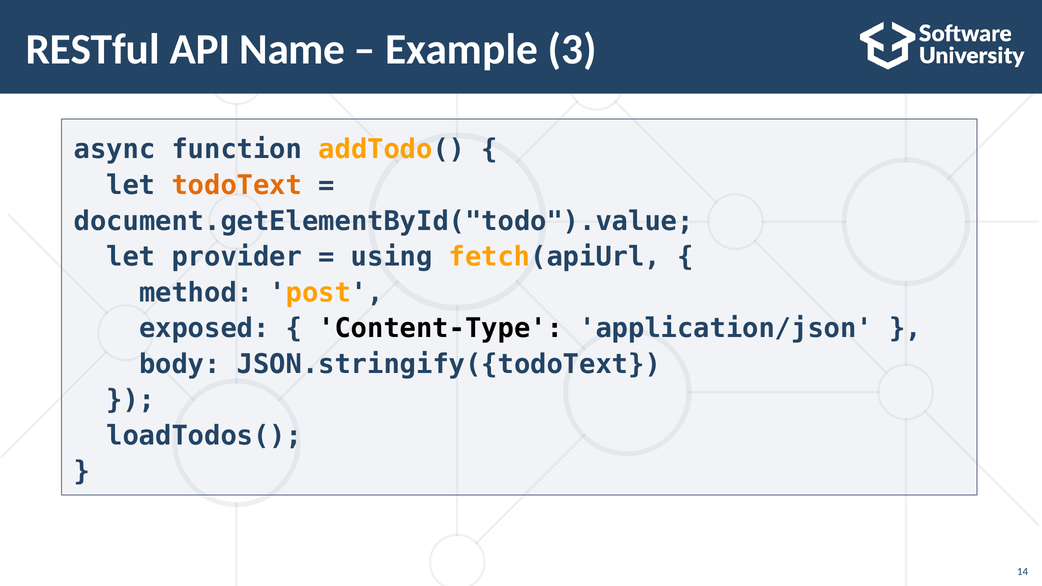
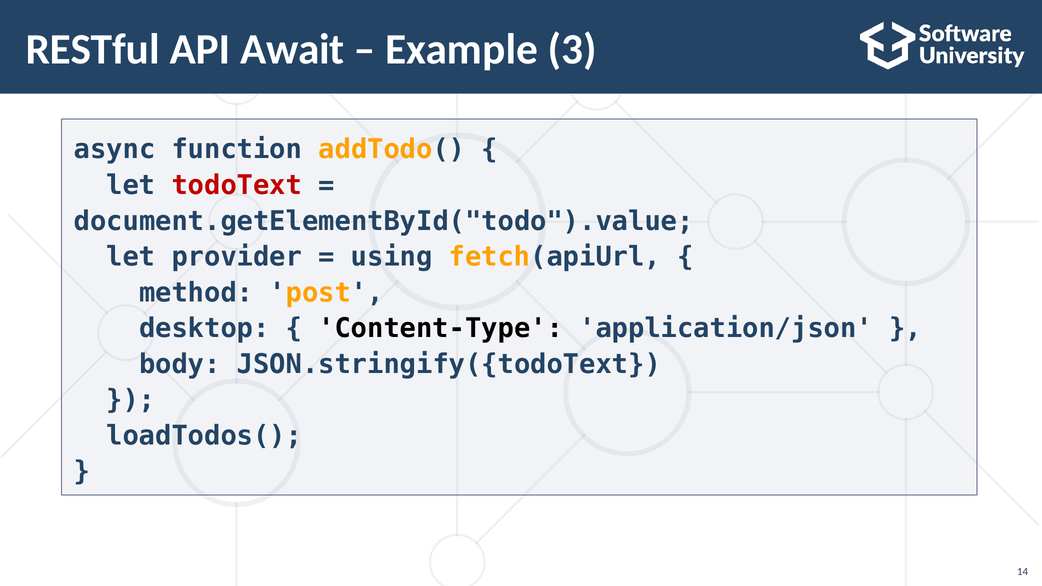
Name: Name -> Await (292, 49)
todoText colour: orange -> red (237, 185)
exposed: exposed -> desktop (204, 328)
